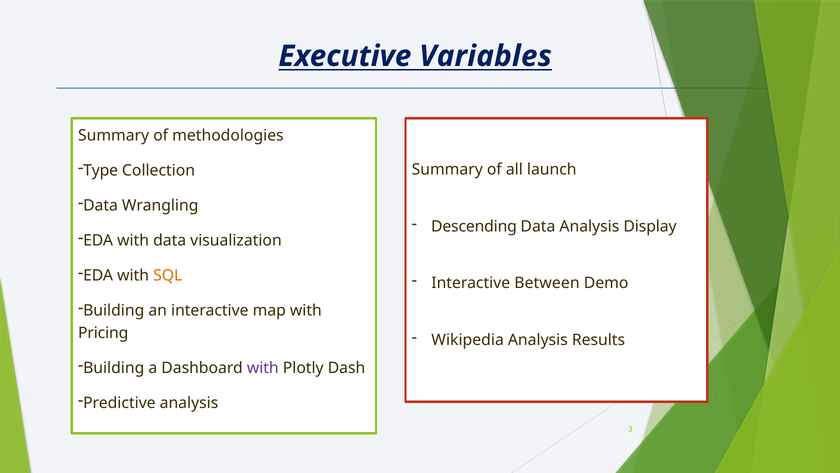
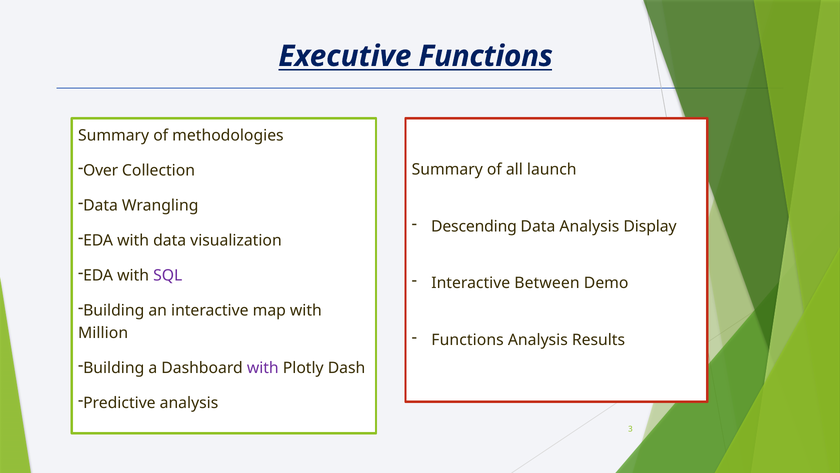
Executive Variables: Variables -> Functions (486, 56)
Type: Type -> Over (101, 170)
SQL colour: orange -> purple (168, 275)
Pricing: Pricing -> Million (103, 333)
Wikipedia: Wikipedia -> Functions (468, 340)
